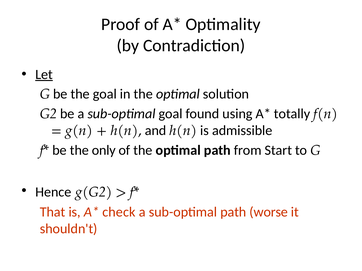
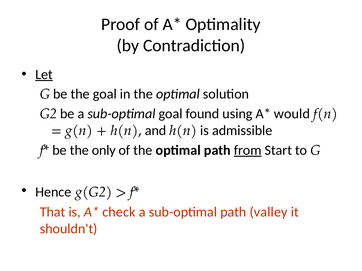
totally: totally -> would (292, 114)
from underline: none -> present (248, 150)
worse: worse -> valley (269, 212)
